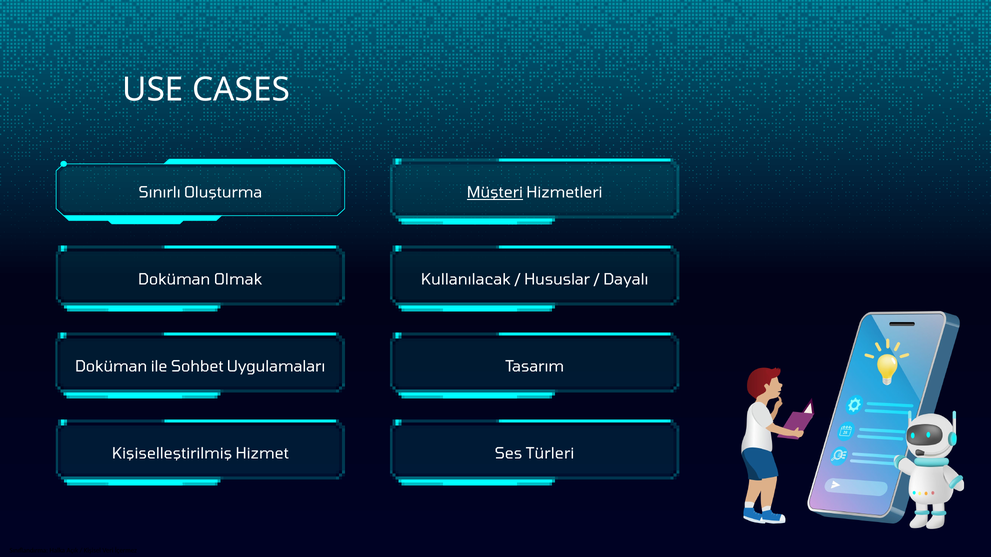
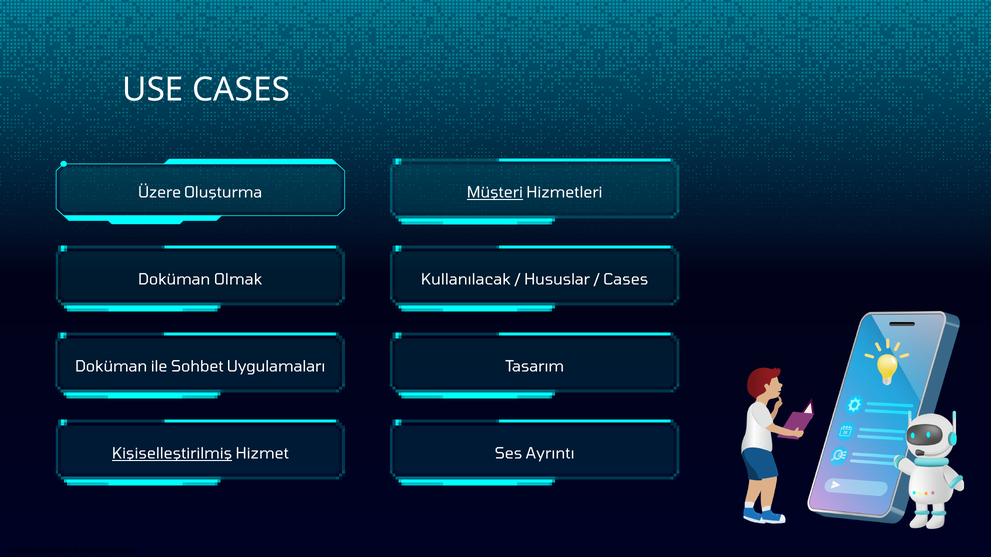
Sınırlı: Sınırlı -> Üzere (160, 193)
Dayalı: Dayalı -> Cases (626, 280)
Kişiselleştirilmiş underline: none -> present (172, 454)
Türleri: Türleri -> Ayrıntı (550, 454)
